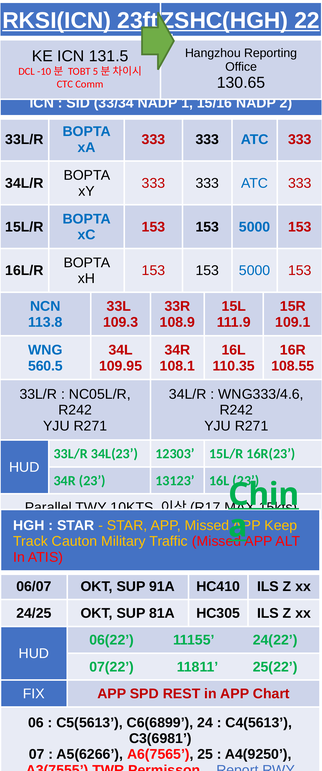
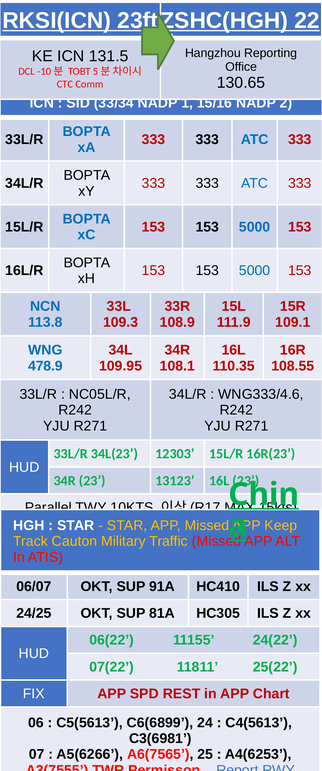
560.5: 560.5 -> 478.9 (45, 366)
A4(9250: A4(9250 -> A4(6253 (258, 754)
